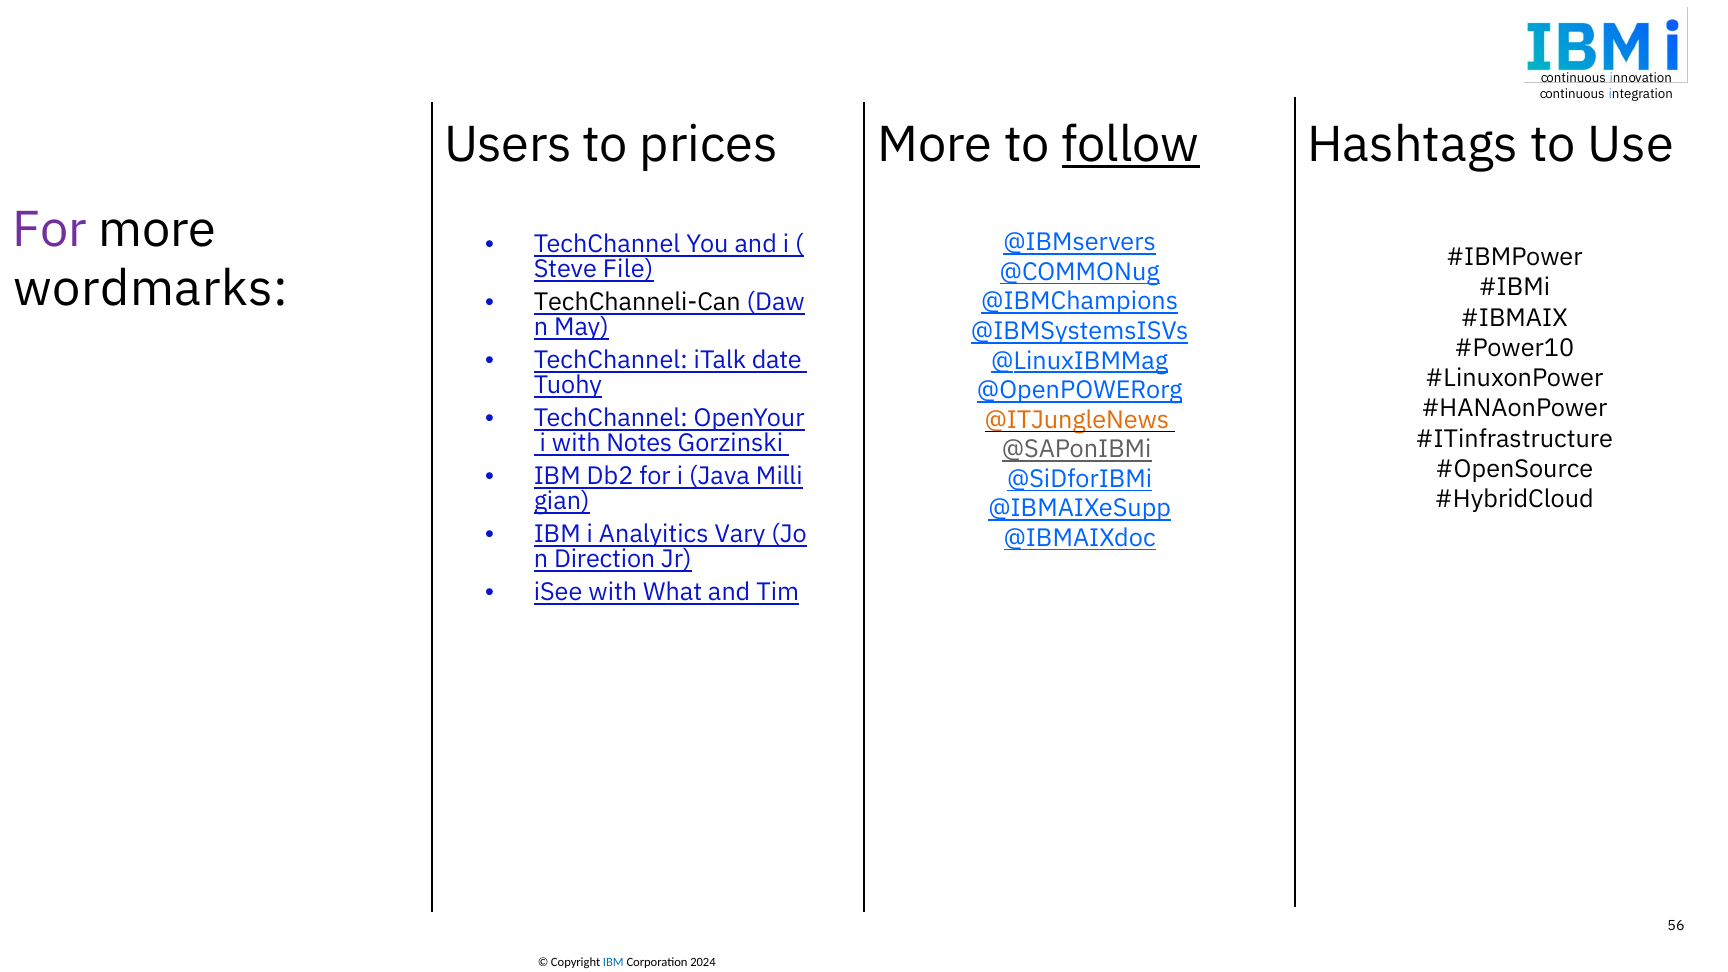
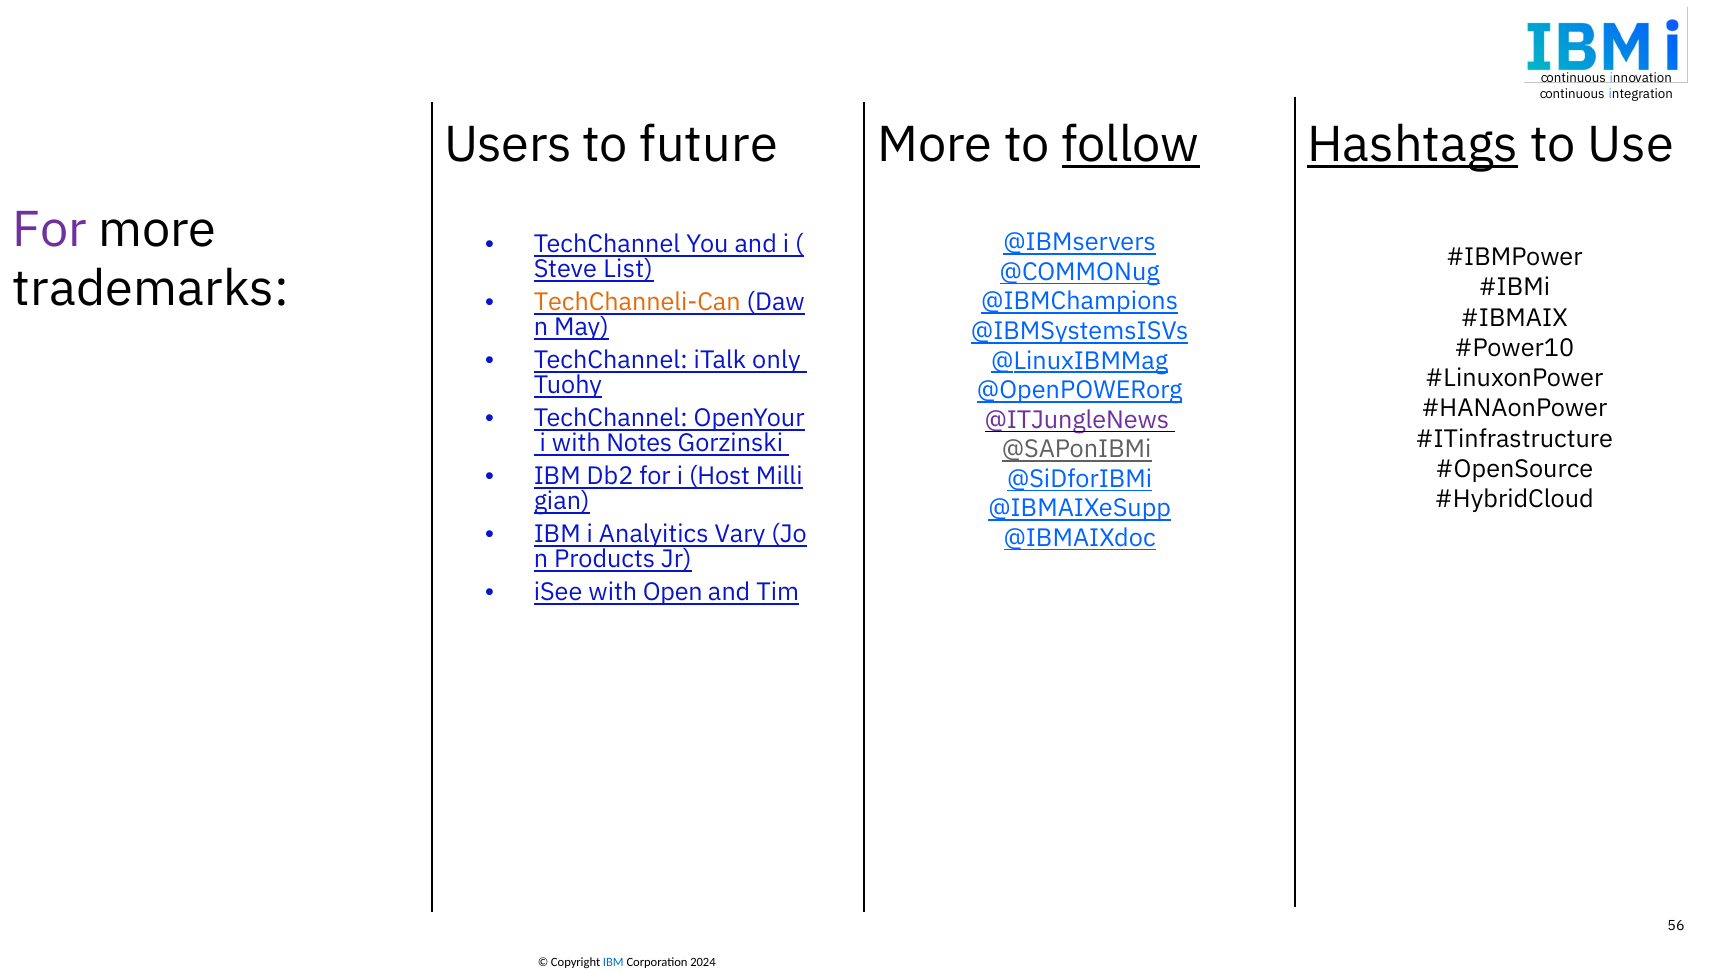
prices: prices -> future (709, 145)
Hashtags underline: none -> present (1413, 145)
File: File -> List (628, 270)
wordmarks: wordmarks -> trademarks (151, 289)
TechChanneli-Can colour: black -> orange (637, 302)
date: date -> only (777, 360)
@ITJungleNews colour: orange -> purple (1077, 420)
Java: Java -> Host (720, 476)
Direction: Direction -> Products (605, 560)
What: What -> Open (673, 592)
